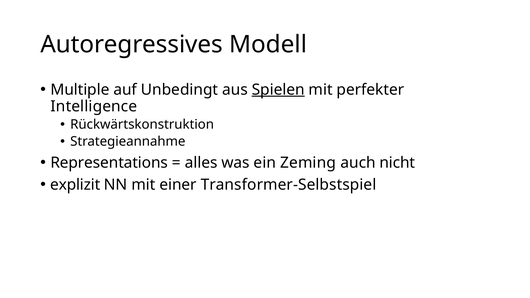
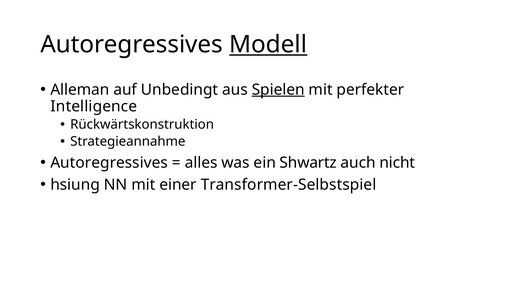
Modell underline: none -> present (268, 45)
Multiple: Multiple -> Alleman (80, 90)
Representations: Representations -> Autoregressives (109, 163)
Zeming: Zeming -> Shwartz (308, 163)
explizit: explizit -> hsiung (75, 185)
